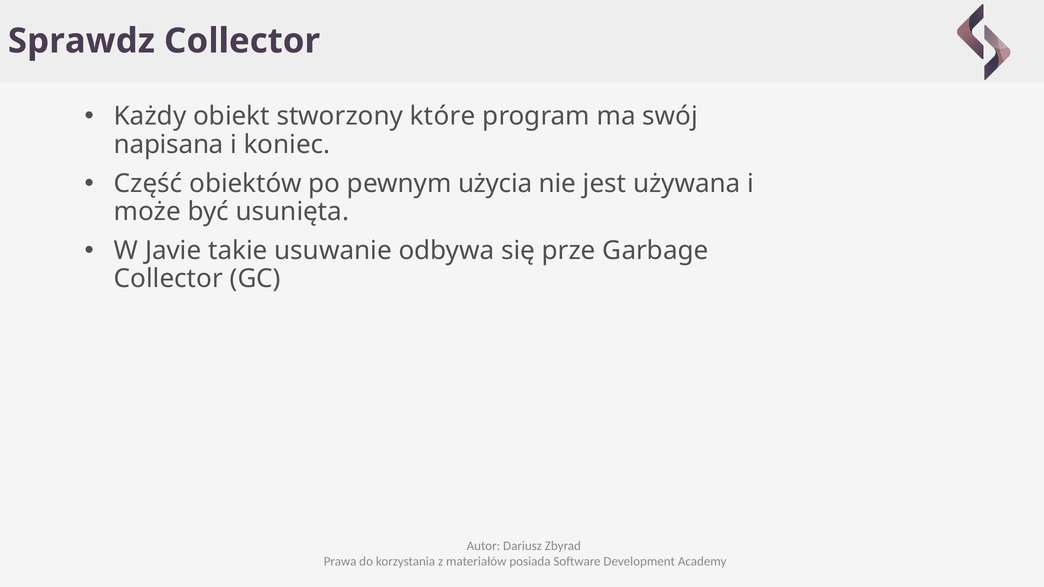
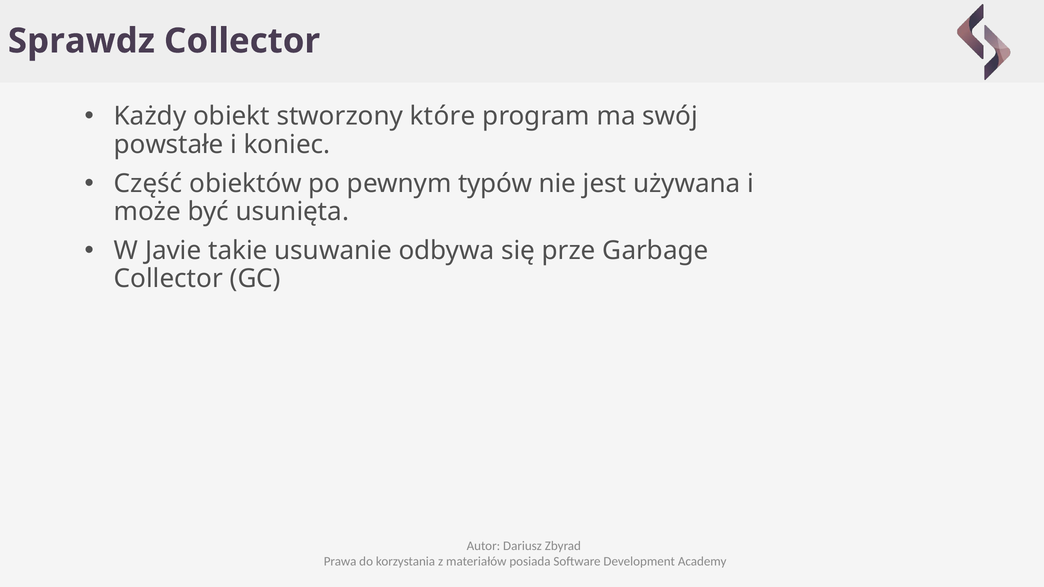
napisana: napisana -> powstałe (169, 145)
użycia: użycia -> typów (495, 184)
